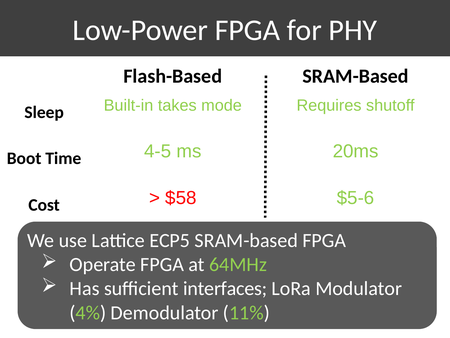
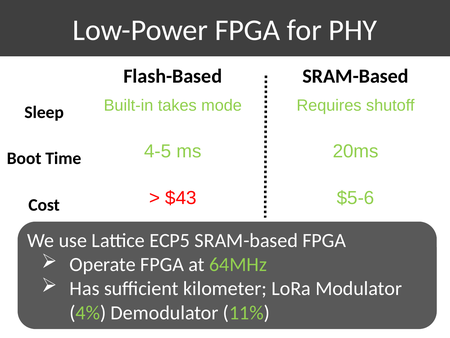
$58: $58 -> $43 (181, 198)
interfaces: interfaces -> kilometer (225, 288)
